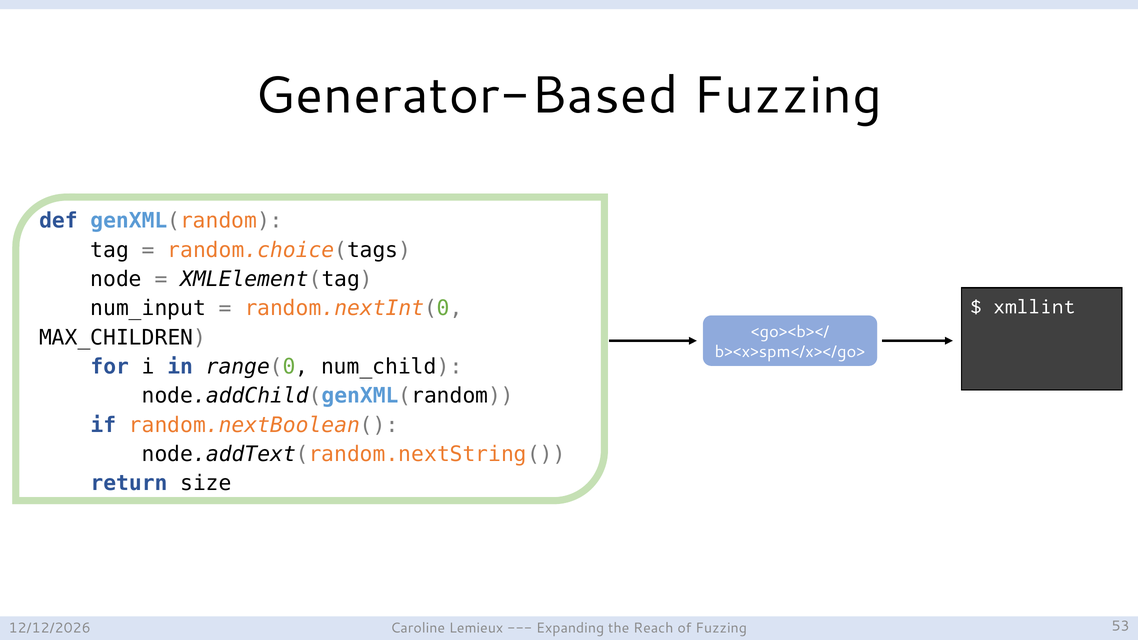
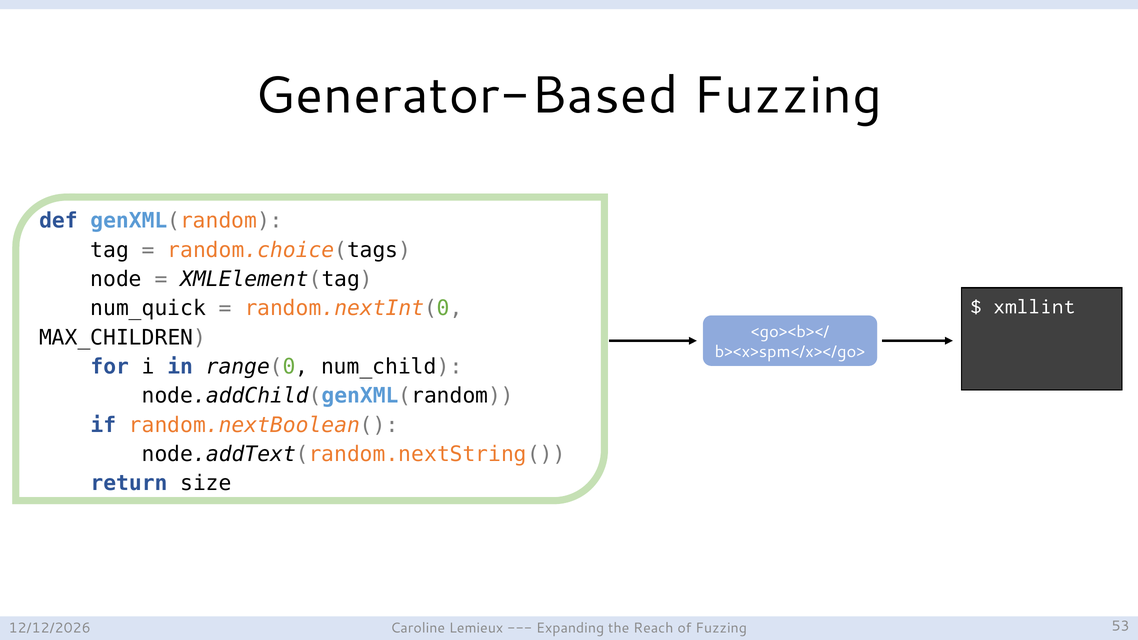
num_input: num_input -> num_quick (148, 308)
